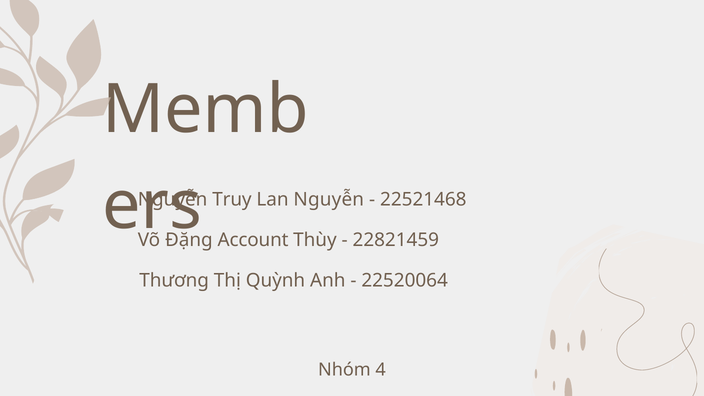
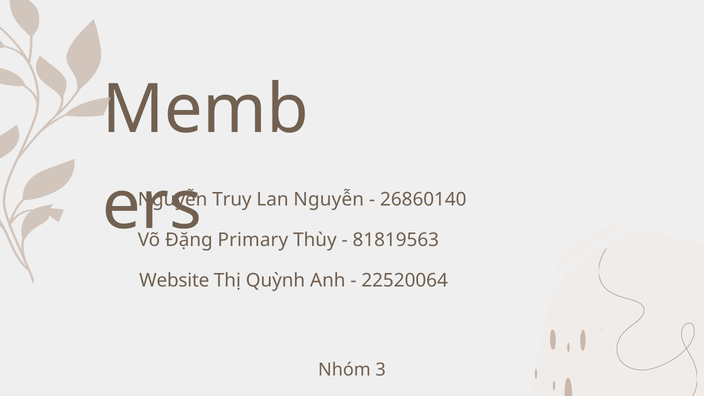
22521468: 22521468 -> 26860140 (423, 200)
Account: Account -> Primary (253, 240)
22821459: 22821459 -> 81819563 (396, 240)
Thương: Thương -> Website (174, 281)
4: 4 -> 3 (381, 370)
